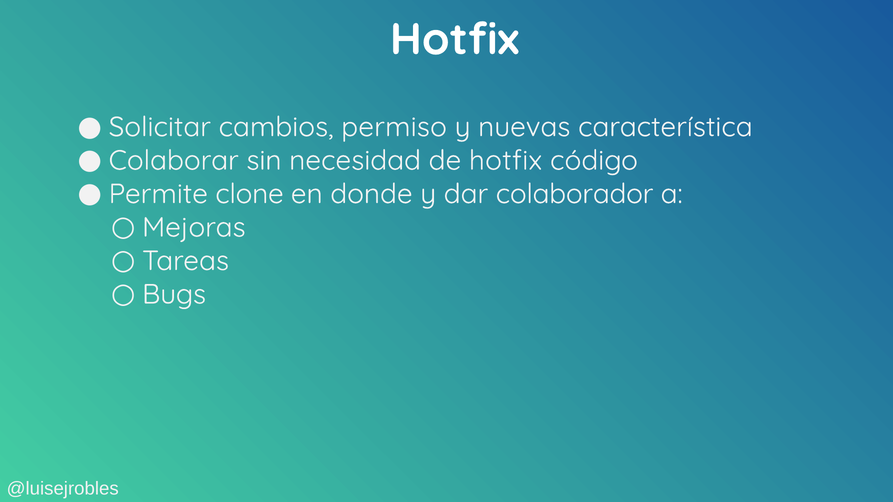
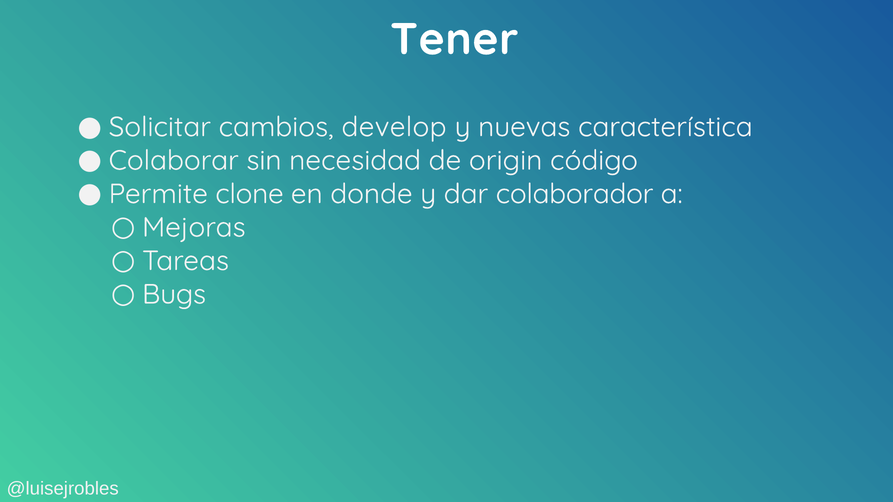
Hotfix: Hotfix -> Tener (454, 40)
permiso: permiso -> develop (394, 127)
de hotfix: hotfix -> origin (506, 161)
